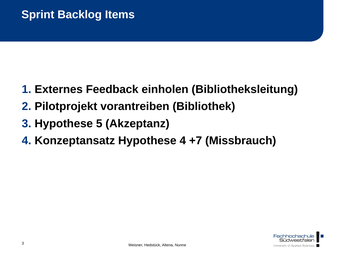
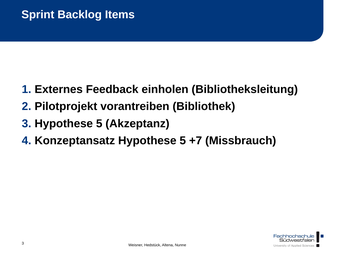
Konzeptansatz Hypothese 4: 4 -> 5 (183, 141)
